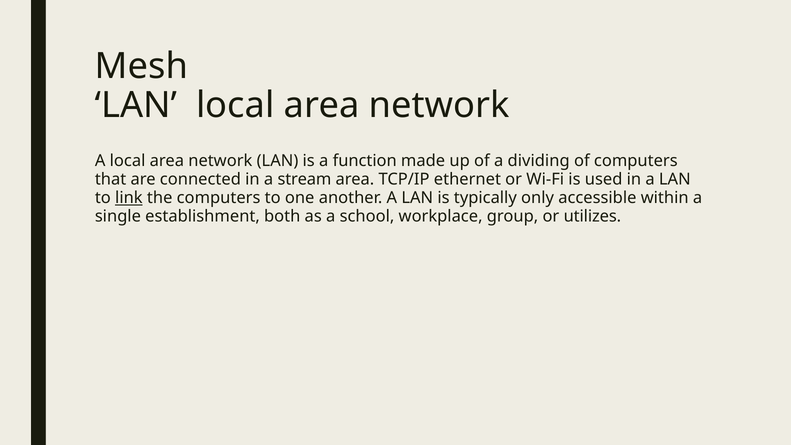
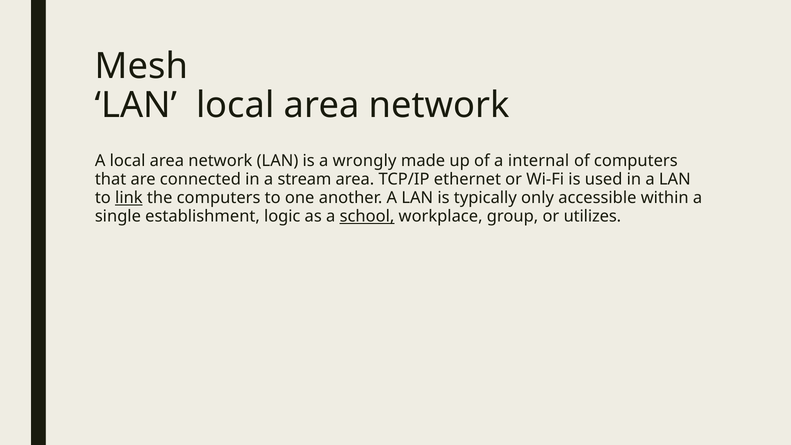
function: function -> wrongly (365, 161)
dividing: dividing -> internal (539, 161)
both: both -> logic (282, 216)
school underline: none -> present (367, 216)
